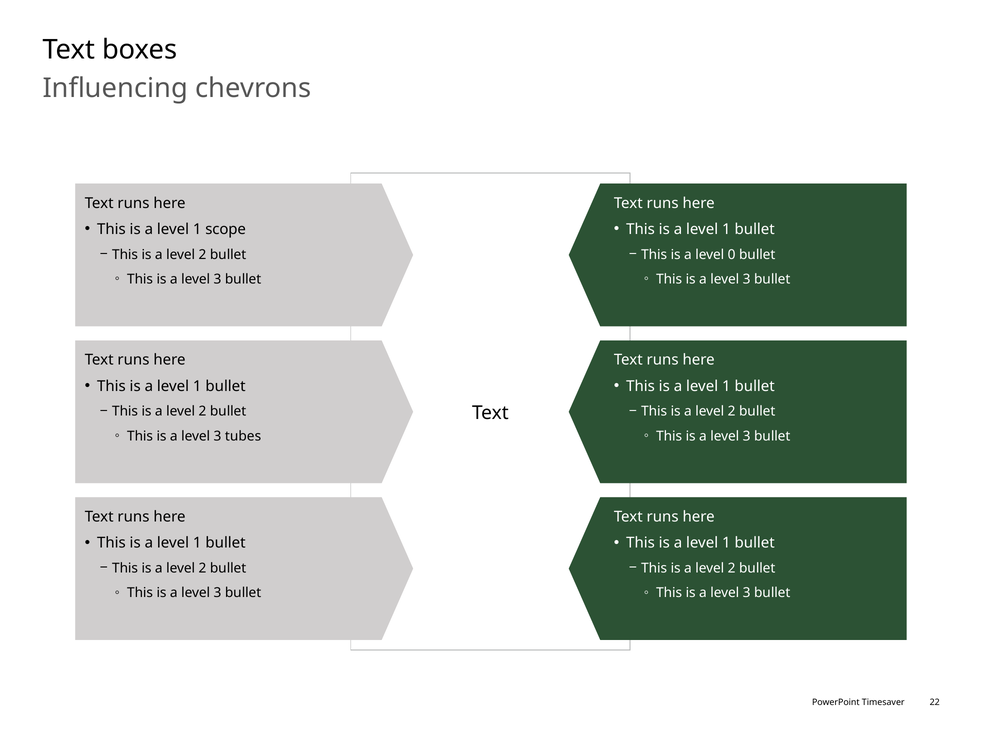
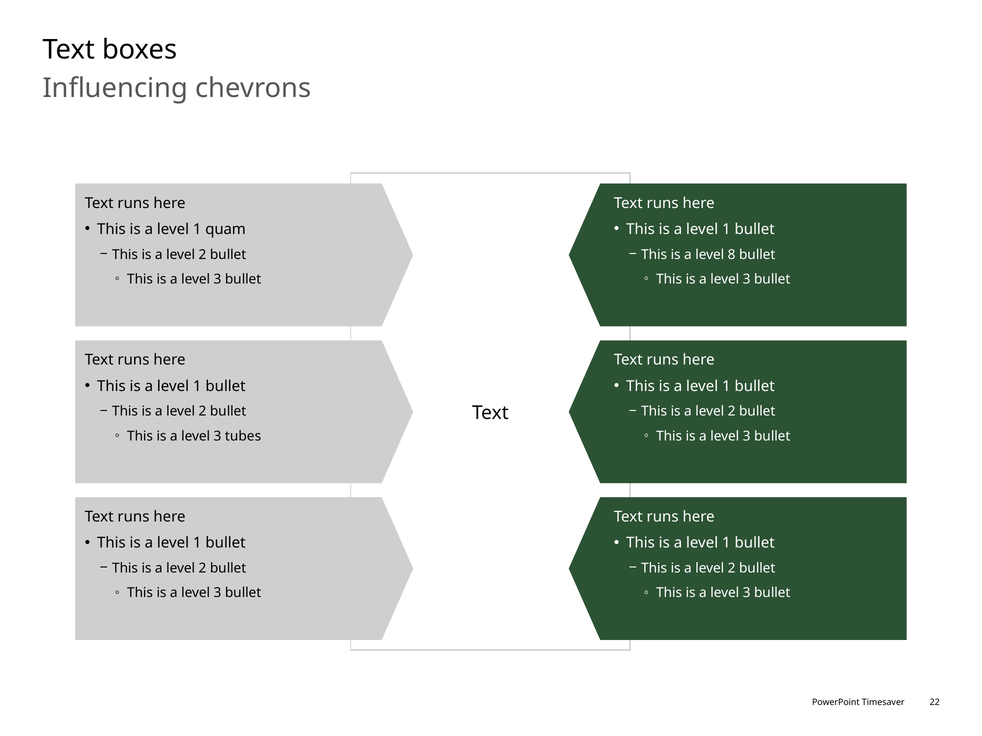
scope: scope -> quam (226, 230)
0: 0 -> 8 (732, 255)
